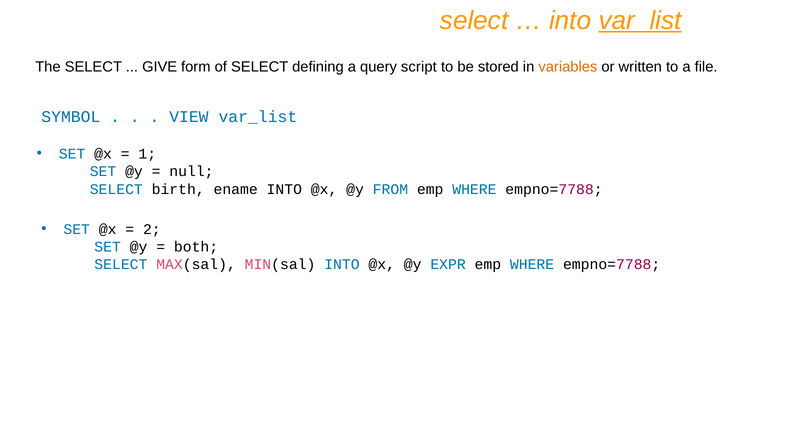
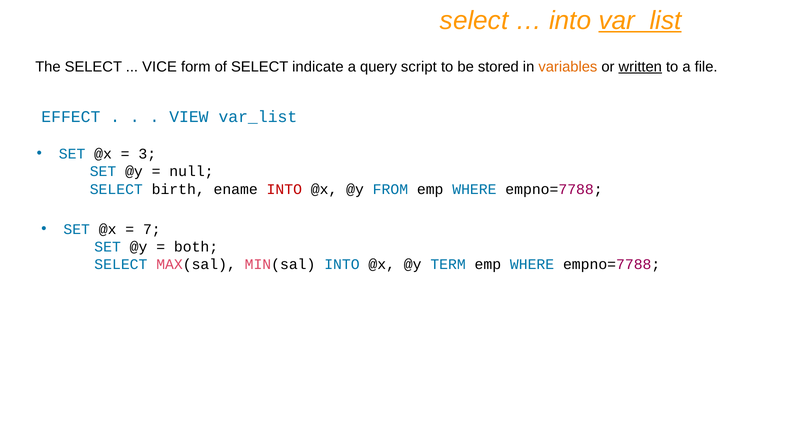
GIVE: GIVE -> VICE (160, 67)
defining: defining -> indicate (318, 67)
written underline: none -> present (640, 67)
SYMBOL: SYMBOL -> EFFECT (71, 117)
1: 1 -> 3 (147, 154)
INTO colour: black -> red (284, 189)
2: 2 -> 7 (152, 229)
EXPR: EXPR -> TERM (448, 265)
